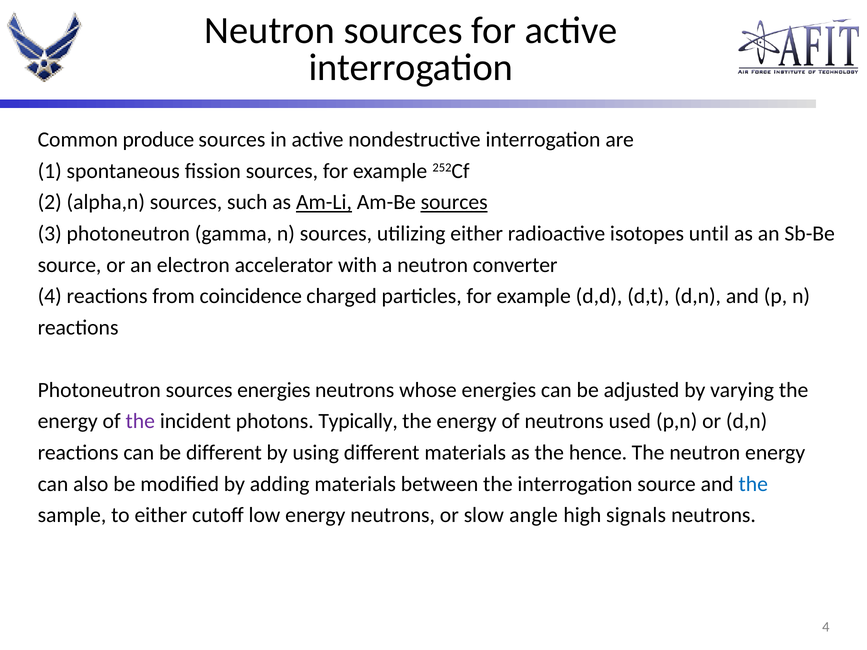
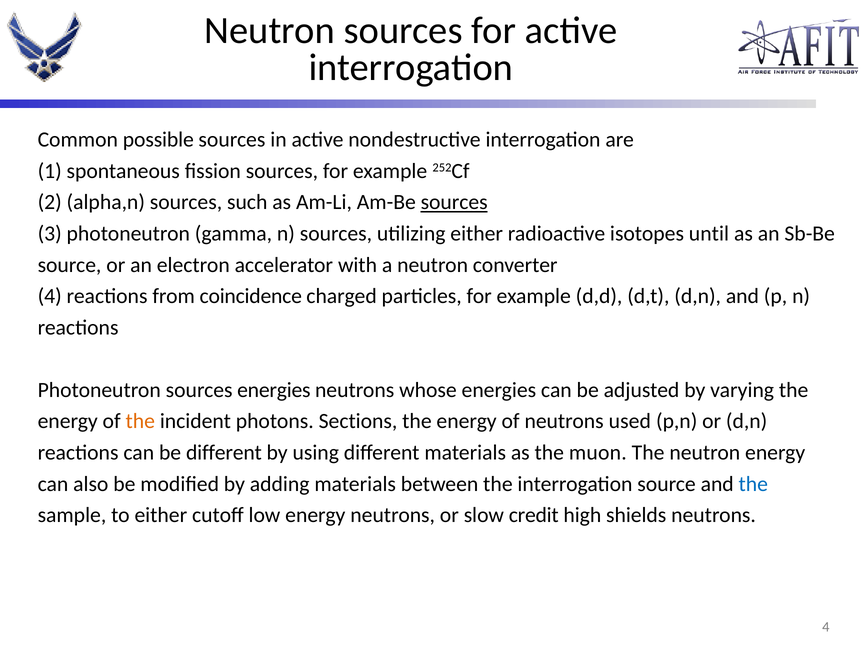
produce: produce -> possible (158, 140)
Am-Li underline: present -> none (324, 202)
the colour: purple -> orange (140, 421)
Typically: Typically -> Sections (358, 421)
hence: hence -> muon (598, 453)
angle: angle -> credit (534, 515)
signals: signals -> shields (636, 515)
